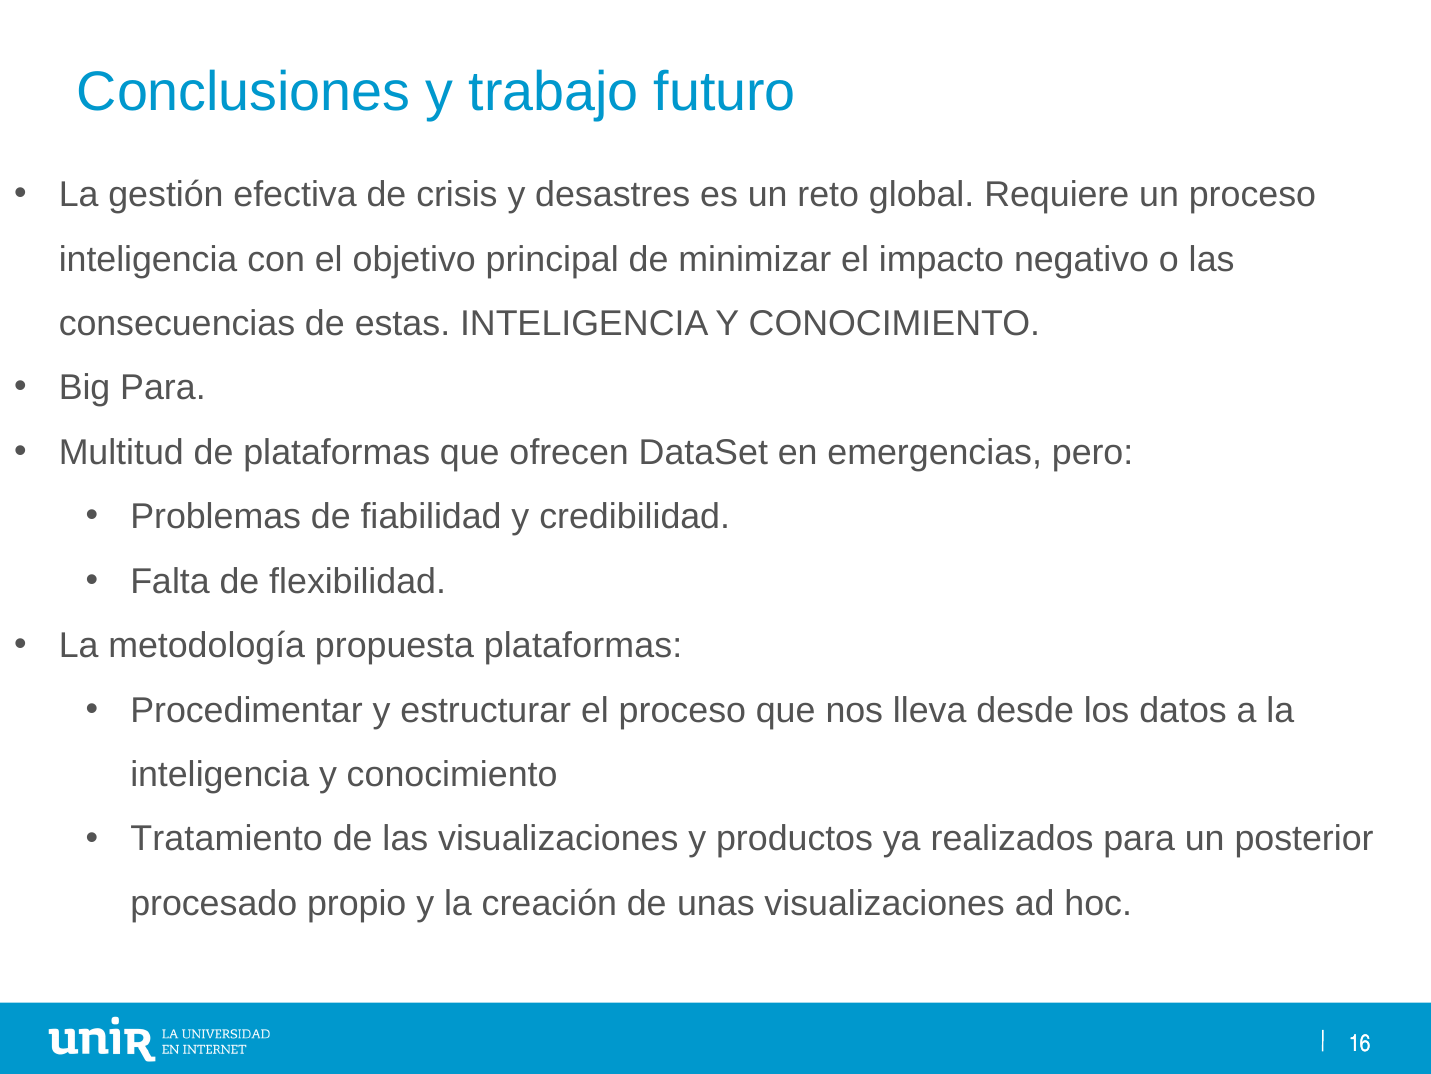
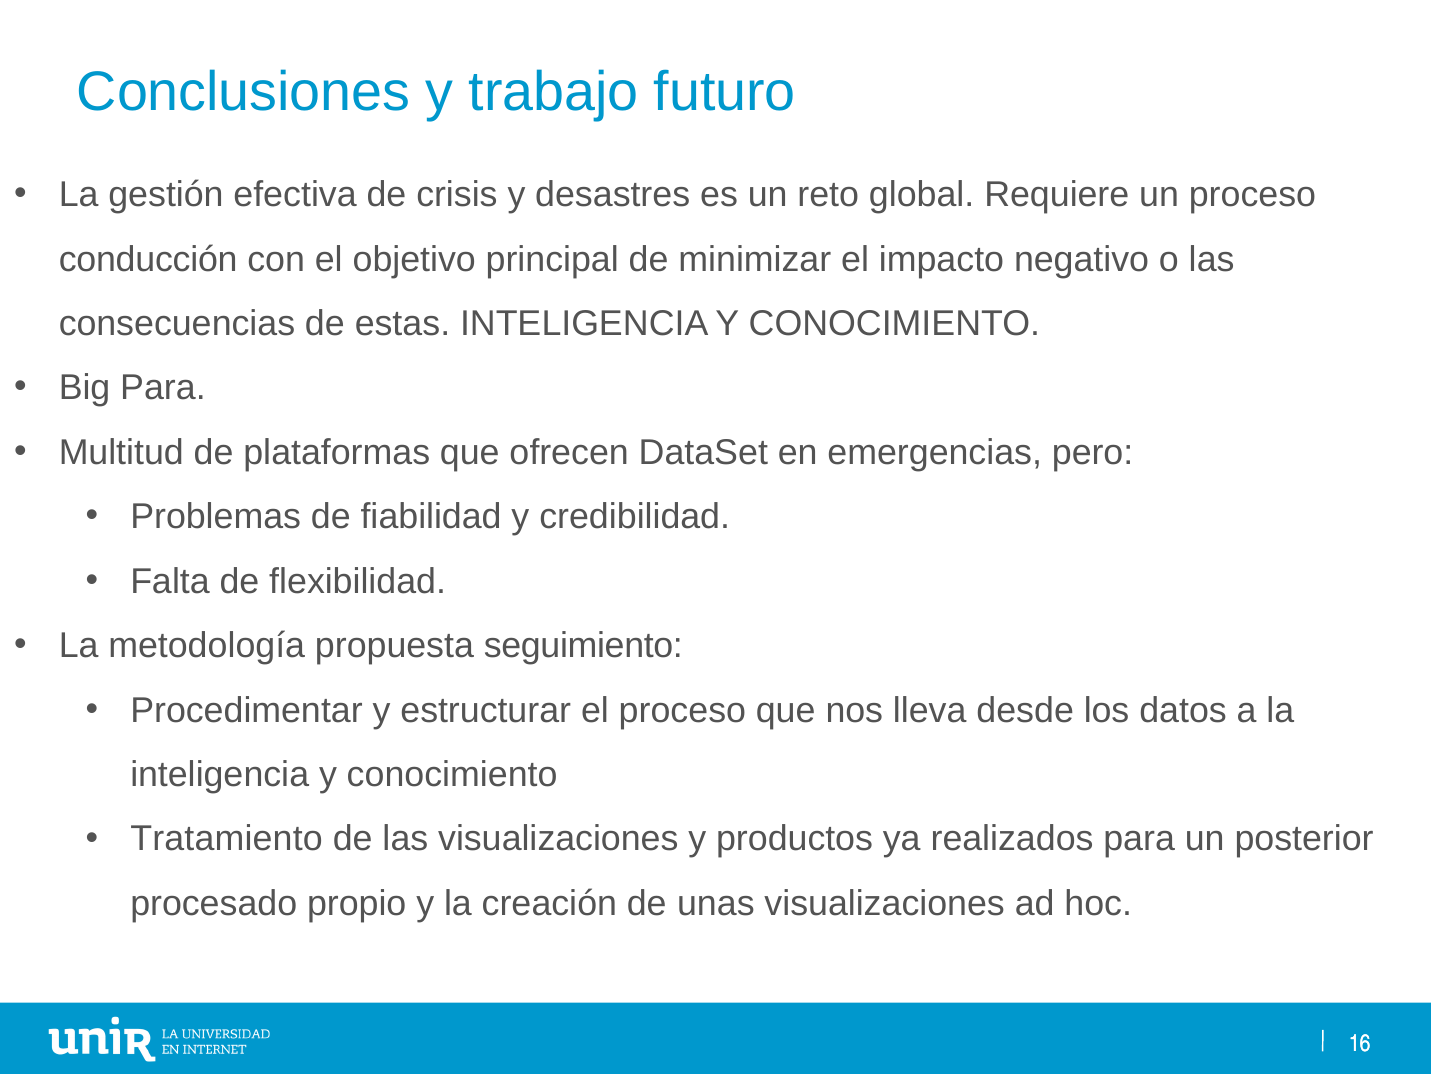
inteligencia: inteligencia -> conducción (148, 259)
propuesta plataformas: plataformas -> seguimiento (583, 645)
